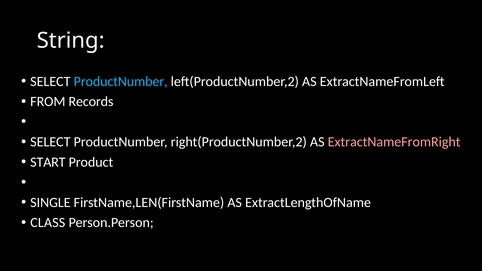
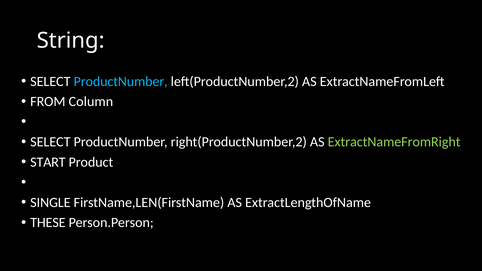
Records: Records -> Column (91, 102)
ExtractNameFromRight colour: pink -> light green (394, 142)
CLASS: CLASS -> THESE (48, 223)
